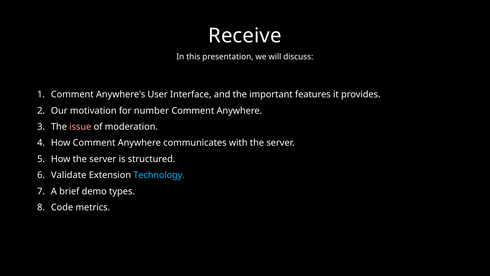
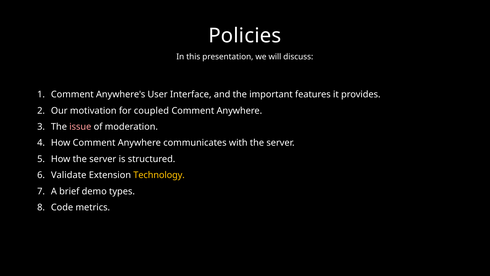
Receive: Receive -> Policies (245, 36)
number: number -> coupled (151, 111)
Technology colour: light blue -> yellow (159, 175)
